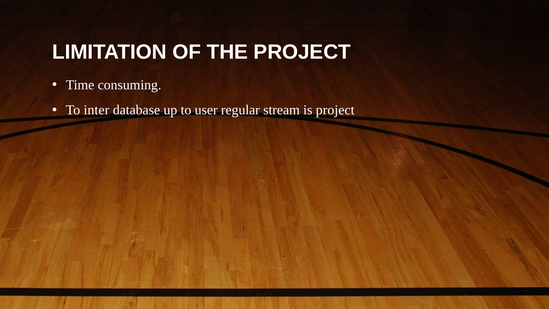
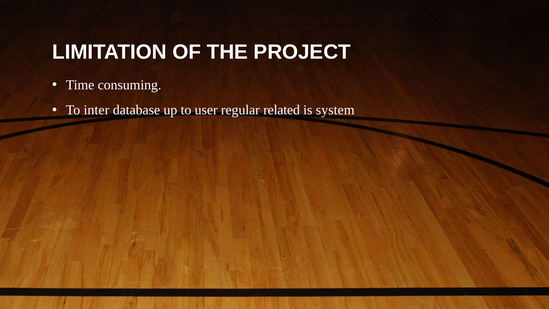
stream: stream -> related (282, 110)
is project: project -> system (335, 110)
